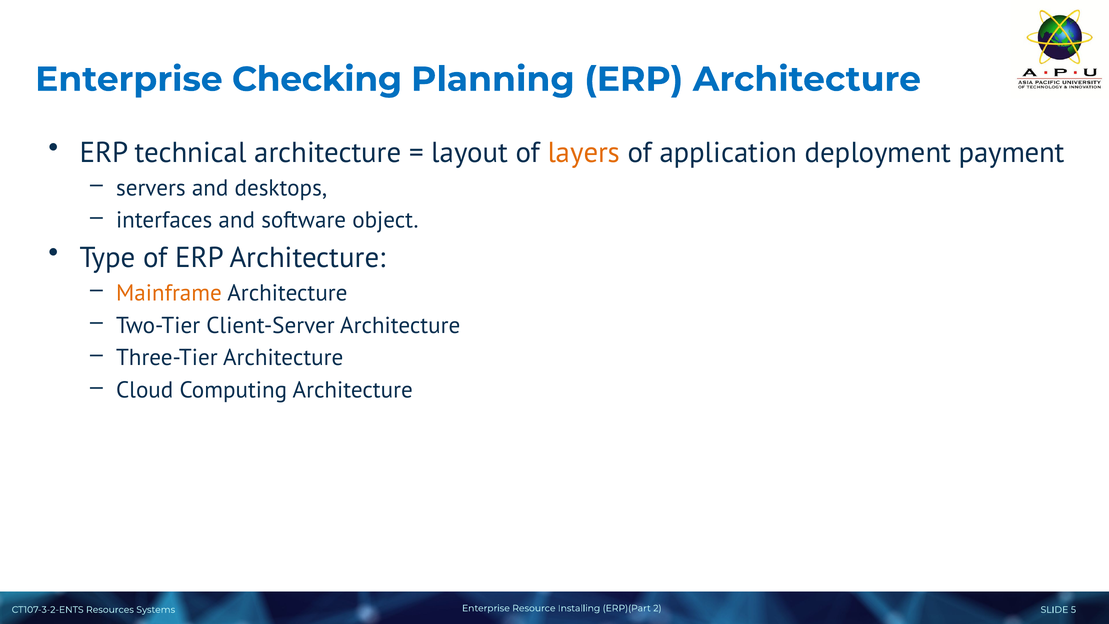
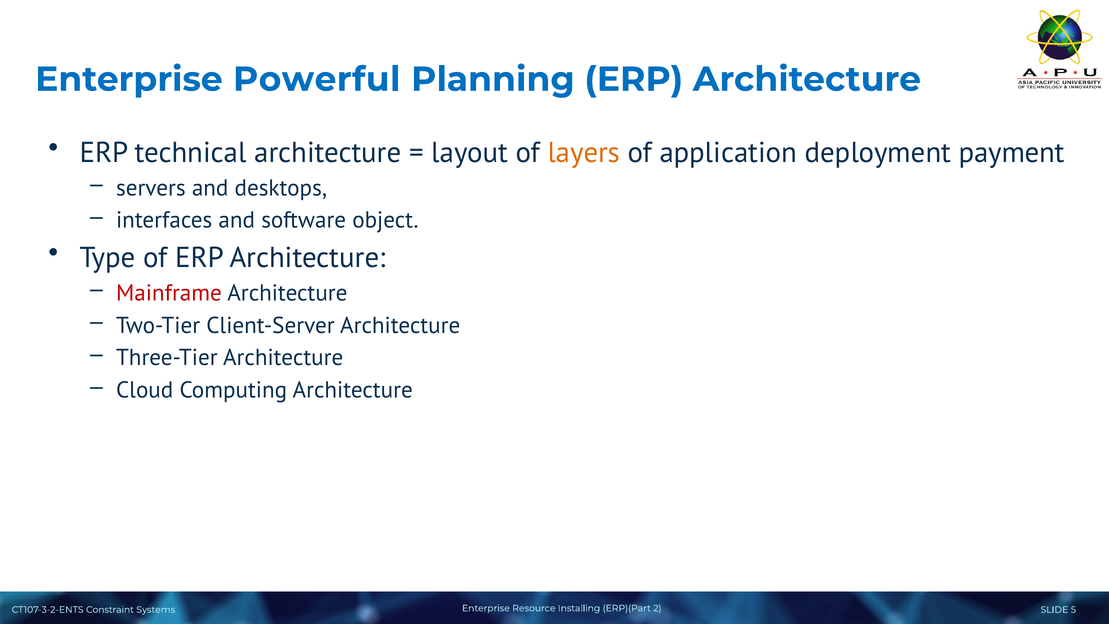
Checking: Checking -> Powerful (317, 79)
Mainframe colour: orange -> red (169, 293)
Resources: Resources -> Constraint (110, 610)
